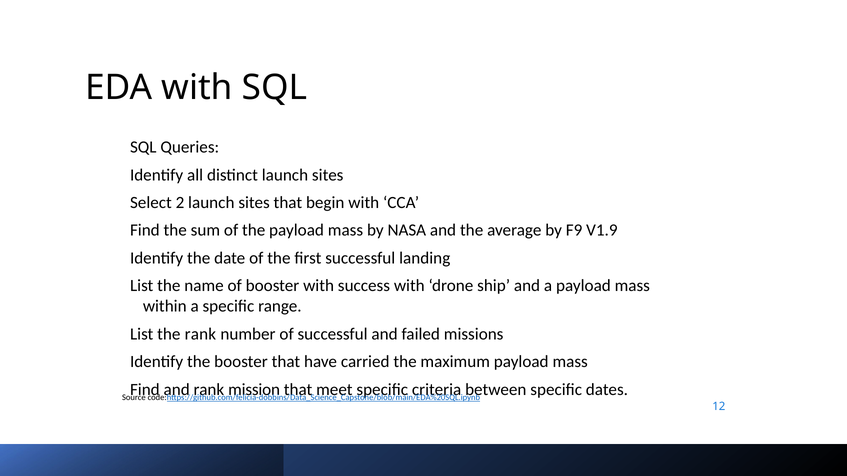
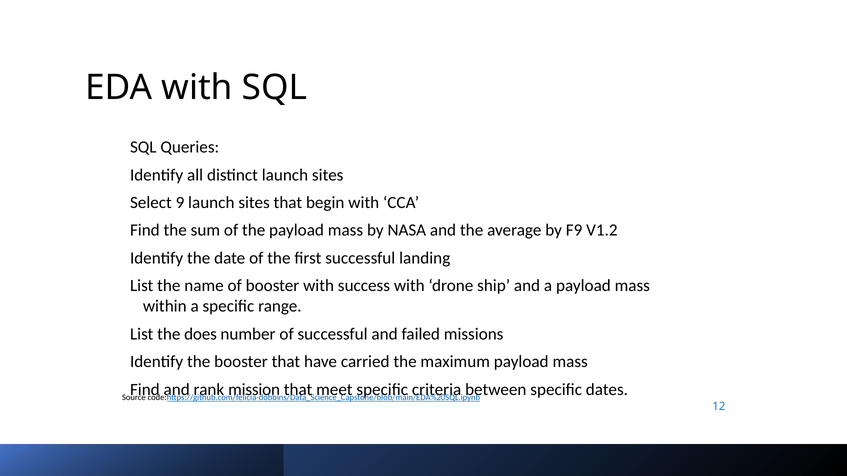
2: 2 -> 9 (180, 203)
V1.9: V1.9 -> V1.2 (602, 230)
the rank: rank -> does (201, 334)
